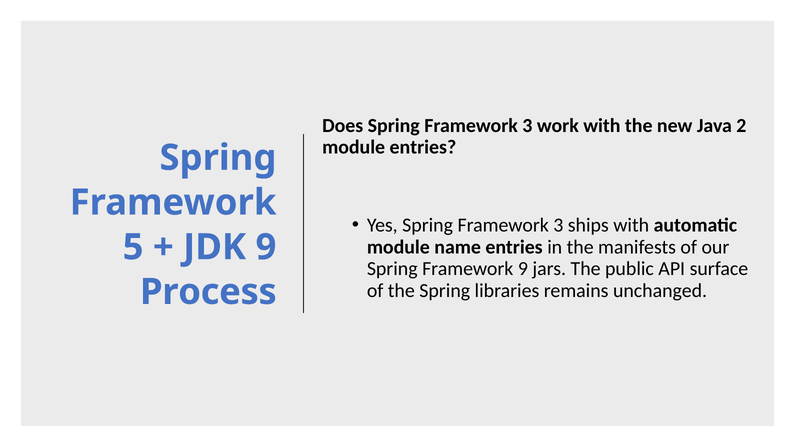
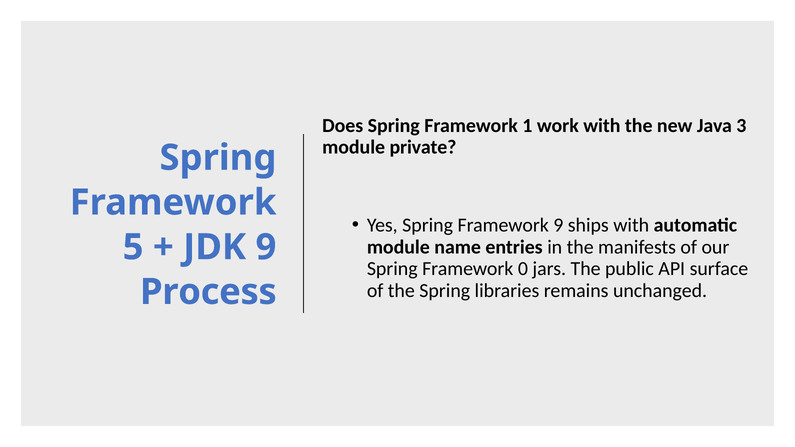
Does Spring Framework 3: 3 -> 1 (527, 126)
2: 2 -> 3 (741, 126)
module entries: entries -> private (423, 148)
Yes Spring Framework 3: 3 -> 9 (558, 225)
Framework 9: 9 -> 0 (523, 269)
